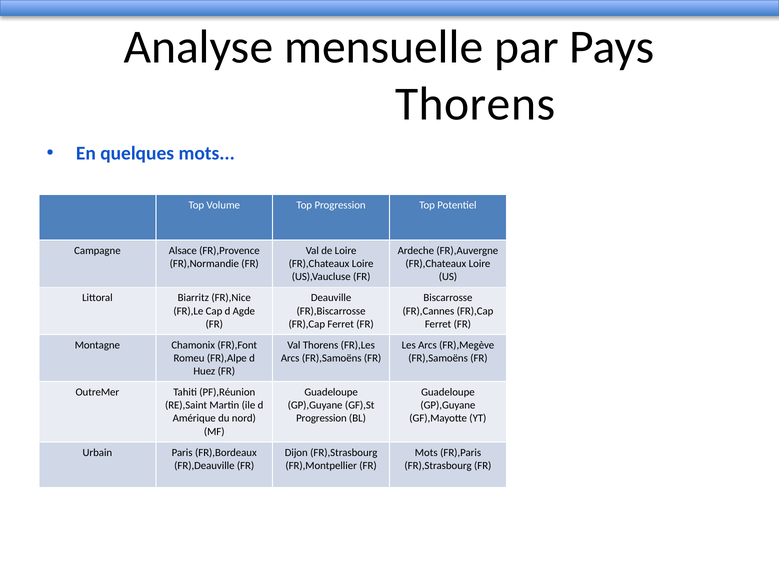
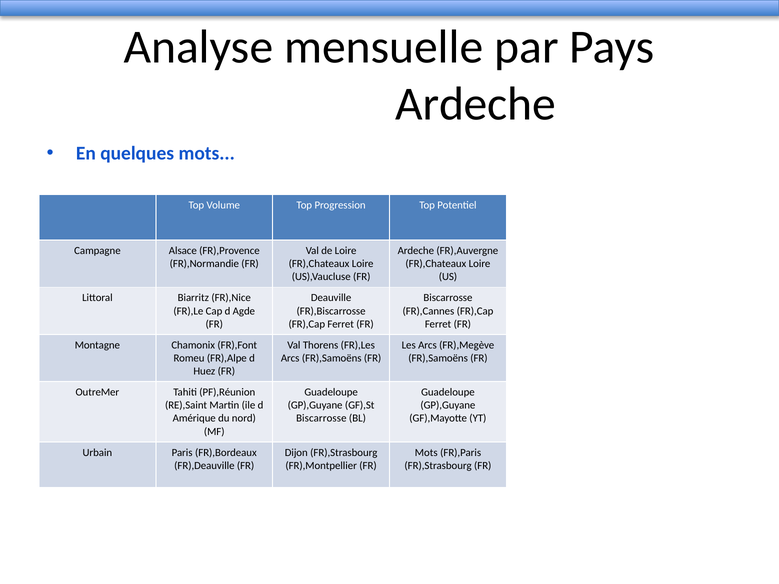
Thorens: Thorens -> Ardeche (476, 104)
Progression: Progression -> Biscarrosse (321, 419)
